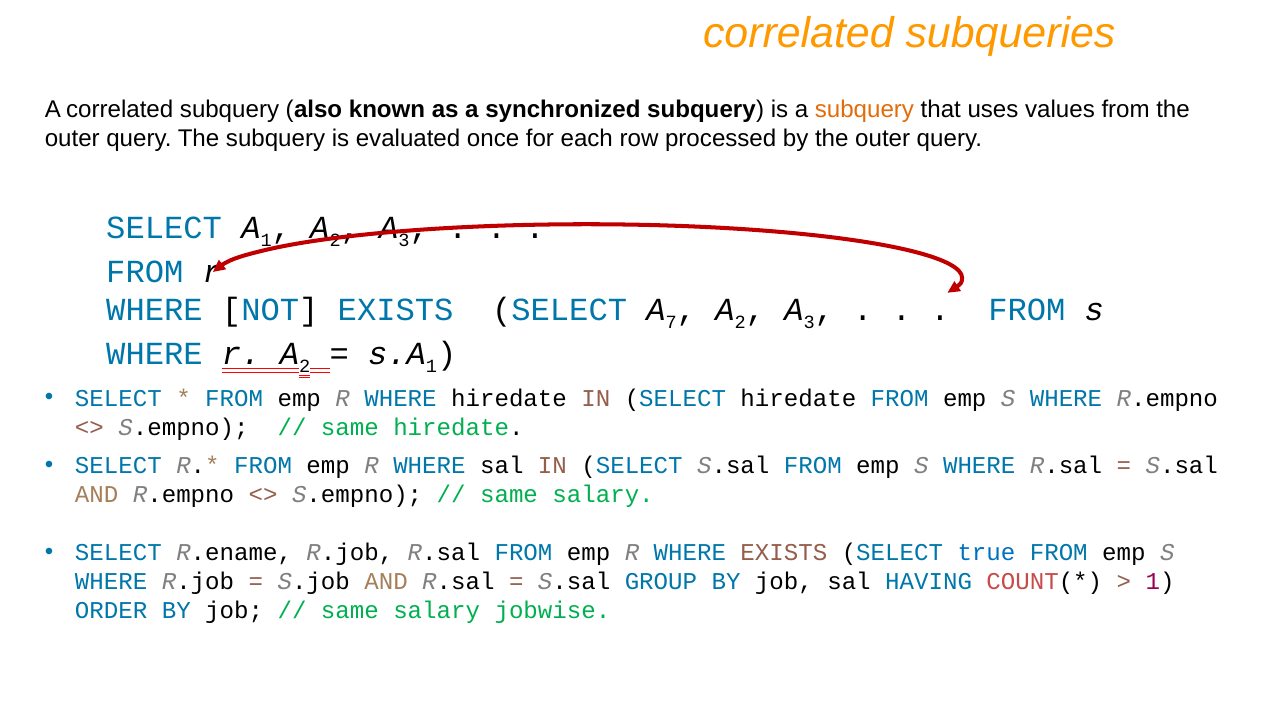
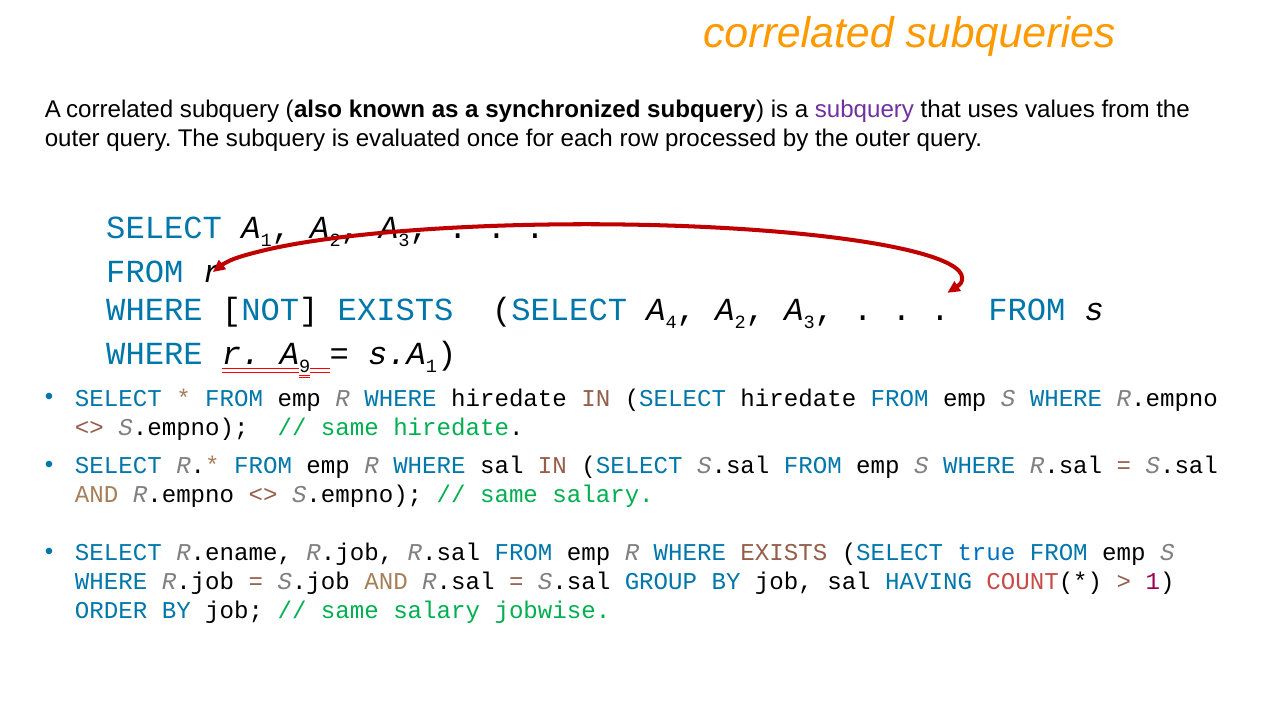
subquery colour: orange -> purple (864, 109)
7: 7 -> 4 (671, 322)
r A 2: 2 -> 9 (305, 366)
